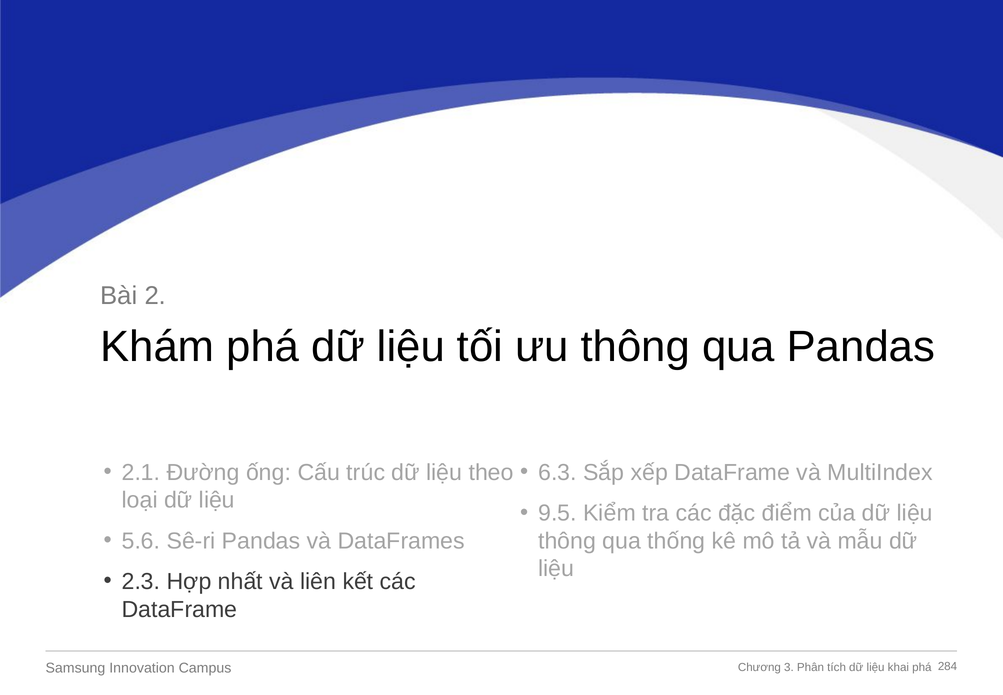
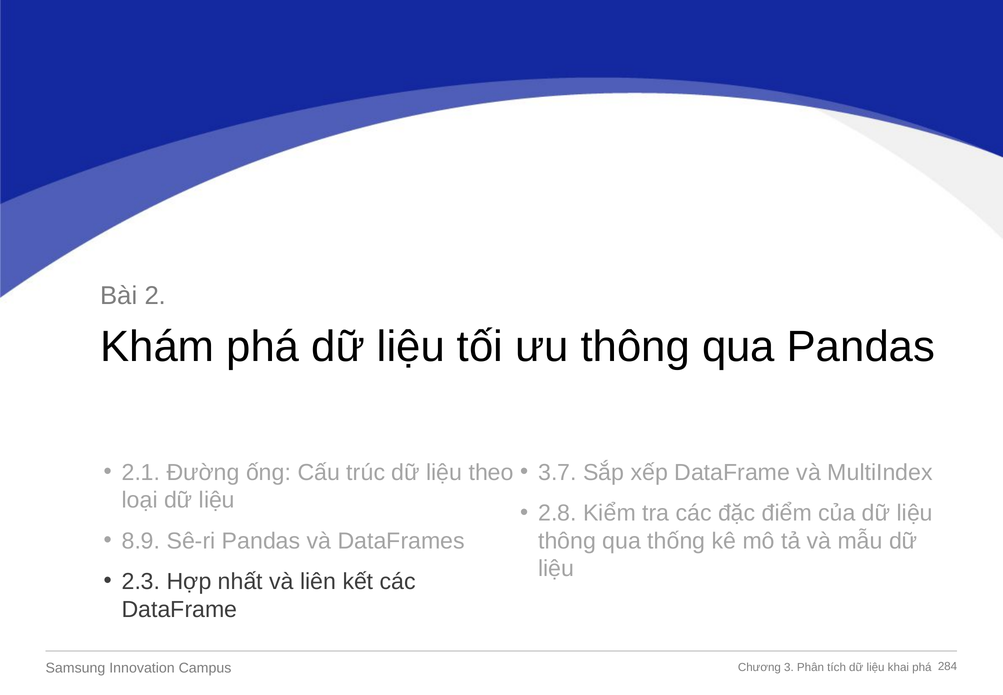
6.3: 6.3 -> 3.7 (557, 472)
9.5: 9.5 -> 2.8 (557, 513)
5.6: 5.6 -> 8.9 (141, 541)
